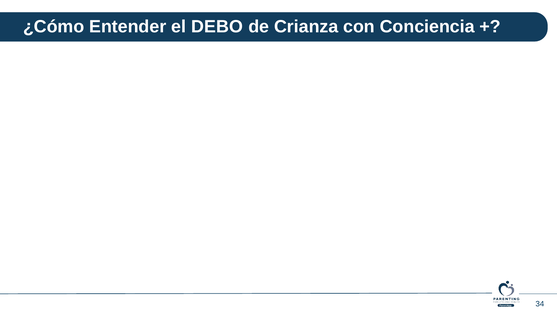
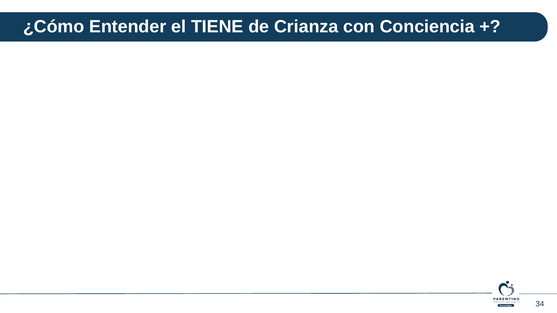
DEBO: DEBO -> TIENE (217, 27)
